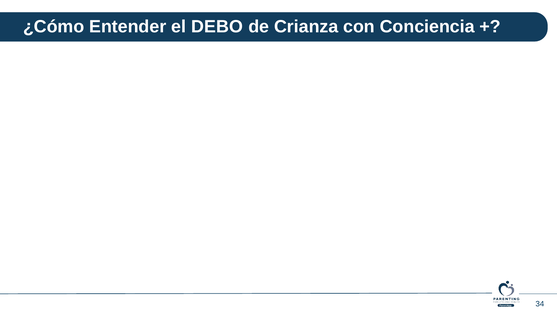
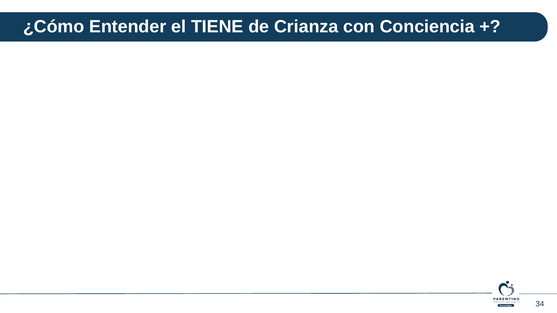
DEBO: DEBO -> TIENE (217, 27)
